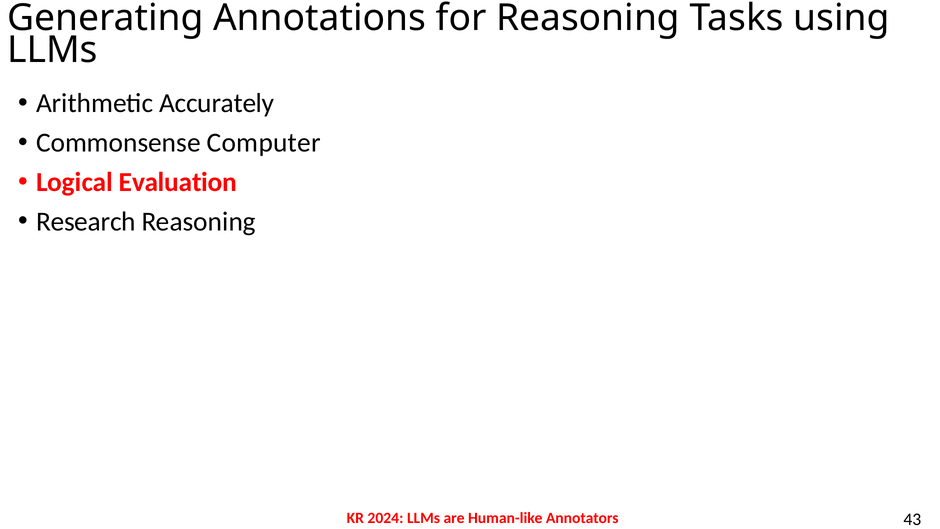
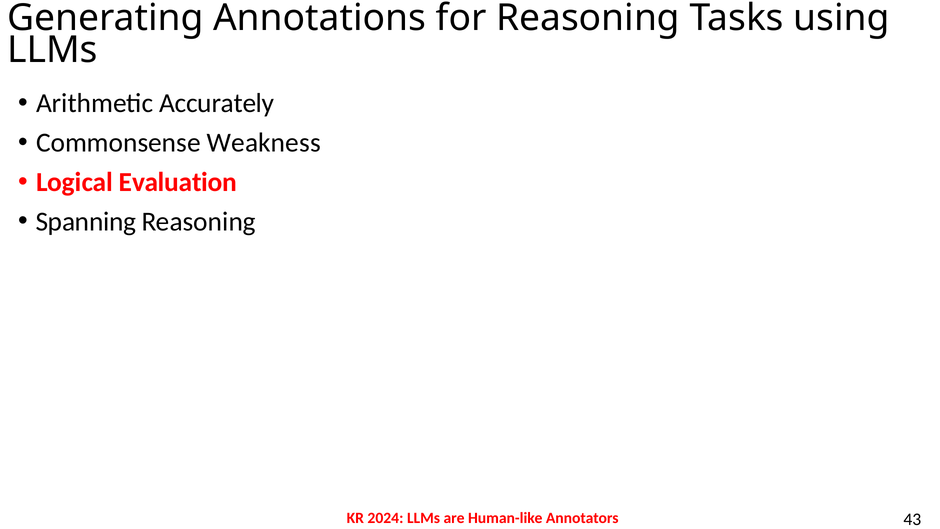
Computer: Computer -> Weakness (264, 143)
Research: Research -> Spanning (86, 221)
